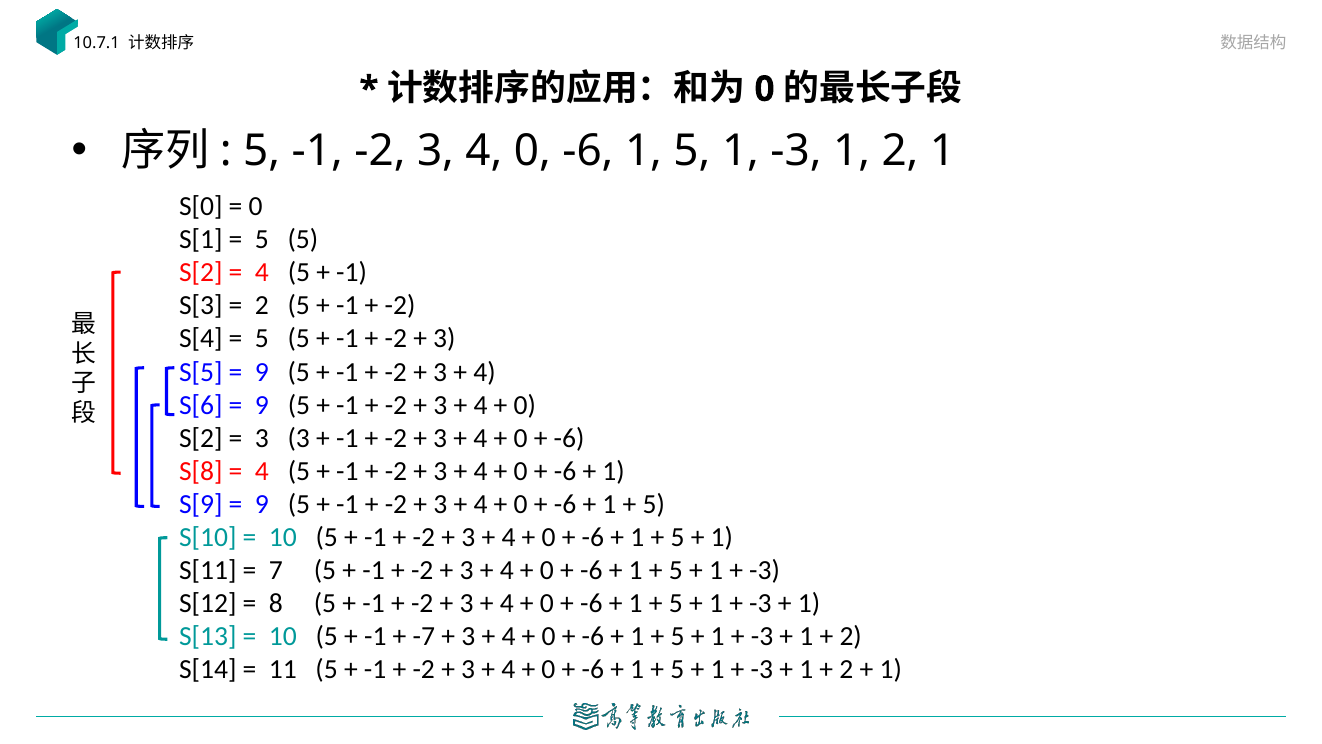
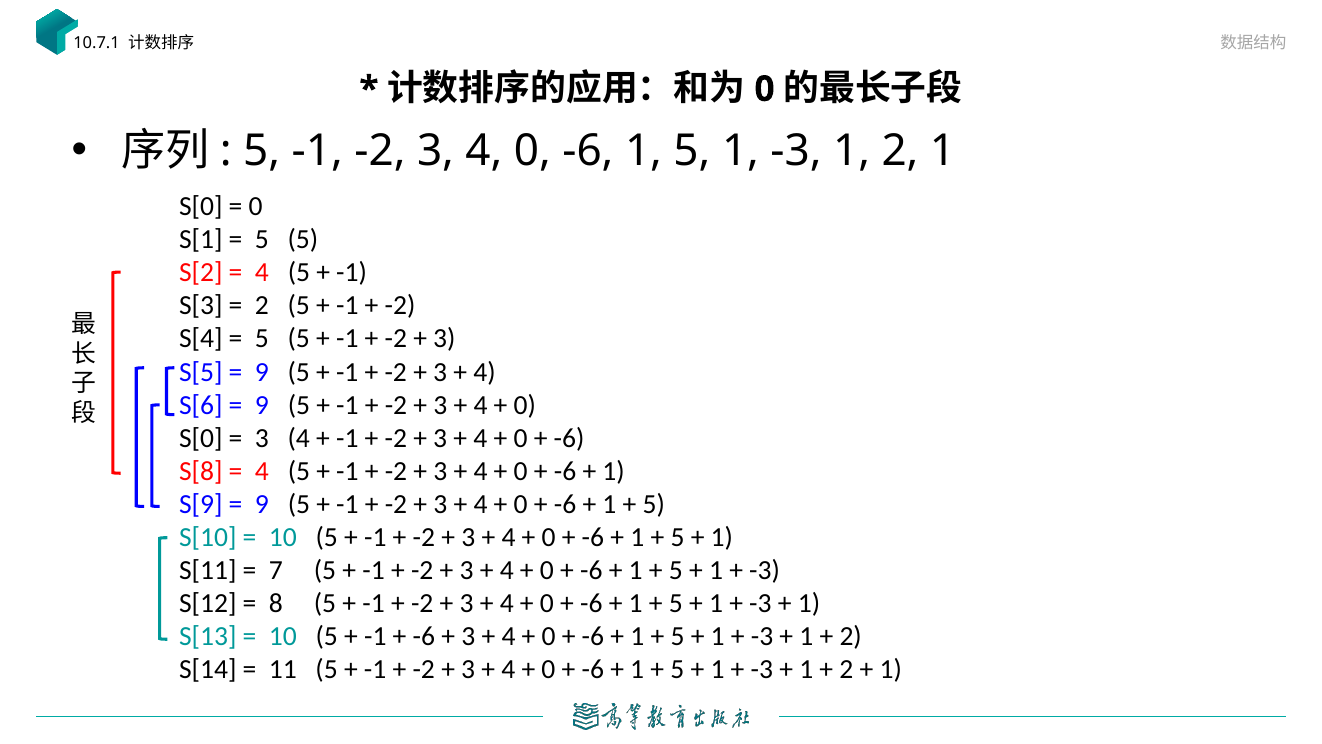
S[2: S[2 -> S[0 (201, 438)
3: 3 -> 4 (299, 438)
-7: -7 -> -6 (424, 636)
